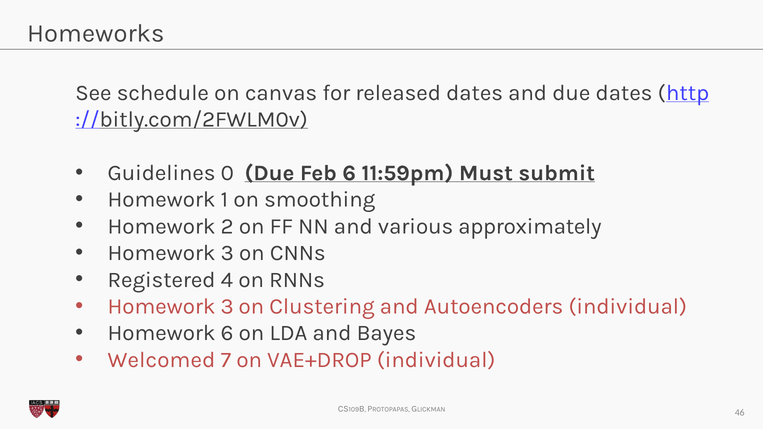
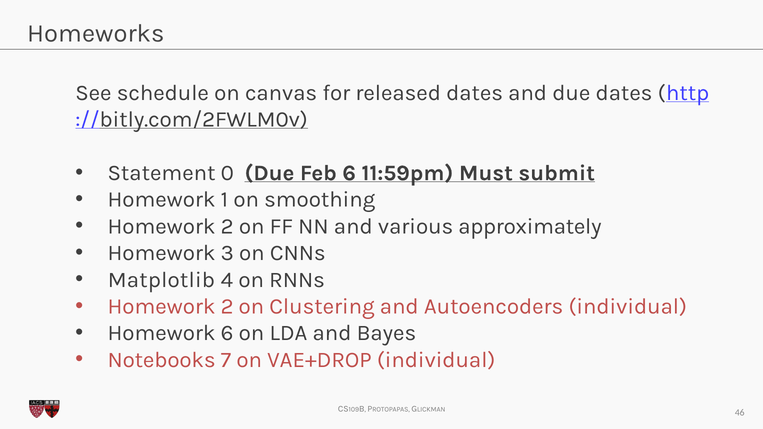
Guidelines: Guidelines -> Statement (162, 173)
Registered: Registered -> Matplotlib (161, 280)
3: 3 -> 2 (227, 307)
Welcomed: Welcomed -> Notebooks (162, 360)
